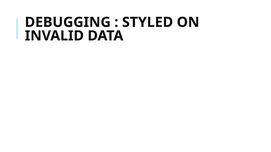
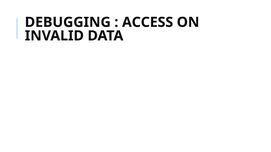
STYLED: STYLED -> ACCESS (148, 22)
